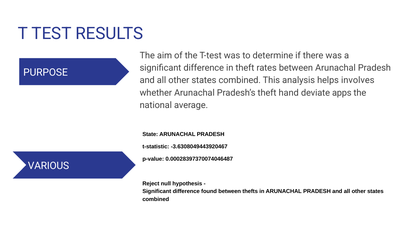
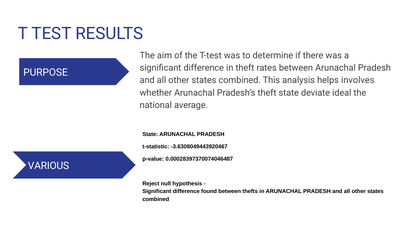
theft hand: hand -> state (289, 93)
apps: apps -> ideal (342, 93)
